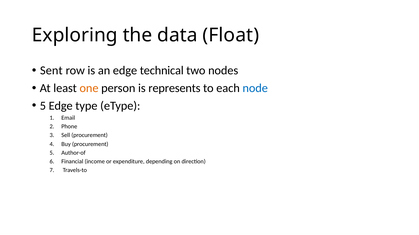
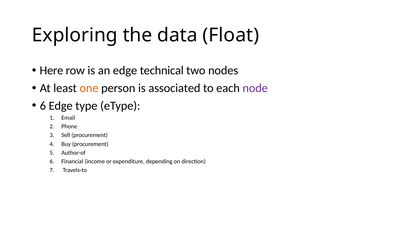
Sent: Sent -> Here (51, 71)
represents: represents -> associated (174, 88)
node colour: blue -> purple (255, 88)
5: 5 -> 6 (43, 106)
